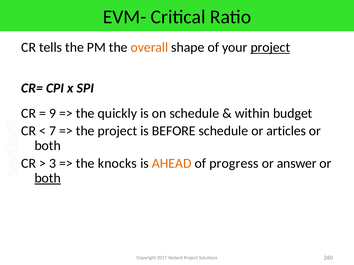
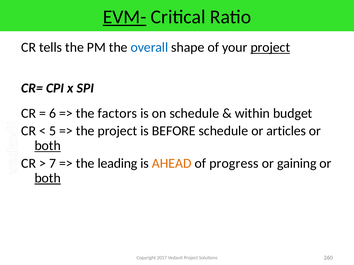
EVM- underline: none -> present (125, 17)
overall colour: orange -> blue (149, 47)
9: 9 -> 6 (53, 113)
quickly: quickly -> factors (117, 113)
7: 7 -> 5 (53, 131)
both underline: none -> present (48, 146)
3: 3 -> 7 (53, 164)
knocks: knocks -> leading (117, 164)
answer: answer -> gaining (297, 164)
